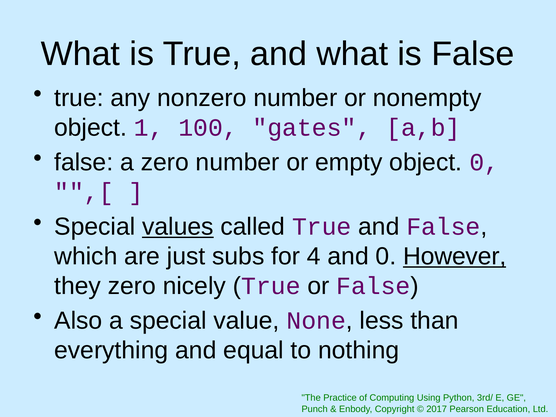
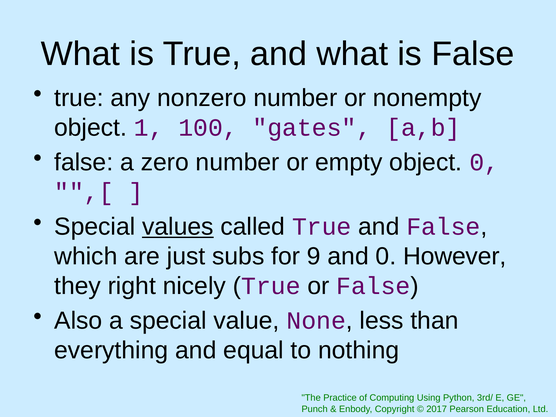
4: 4 -> 9 (314, 256)
However underline: present -> none (455, 256)
they zero: zero -> right (132, 286)
